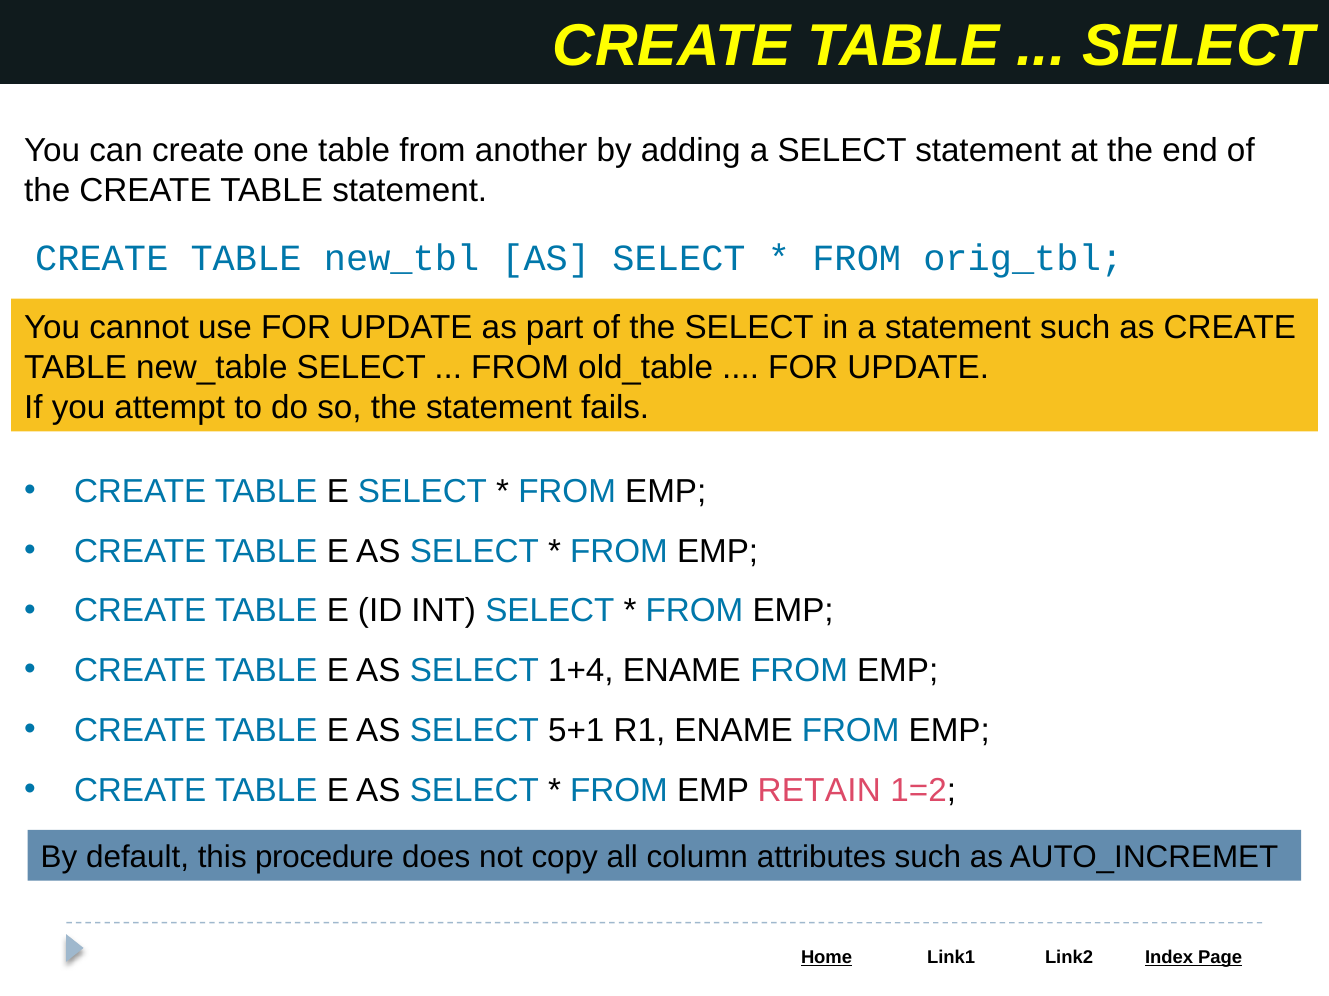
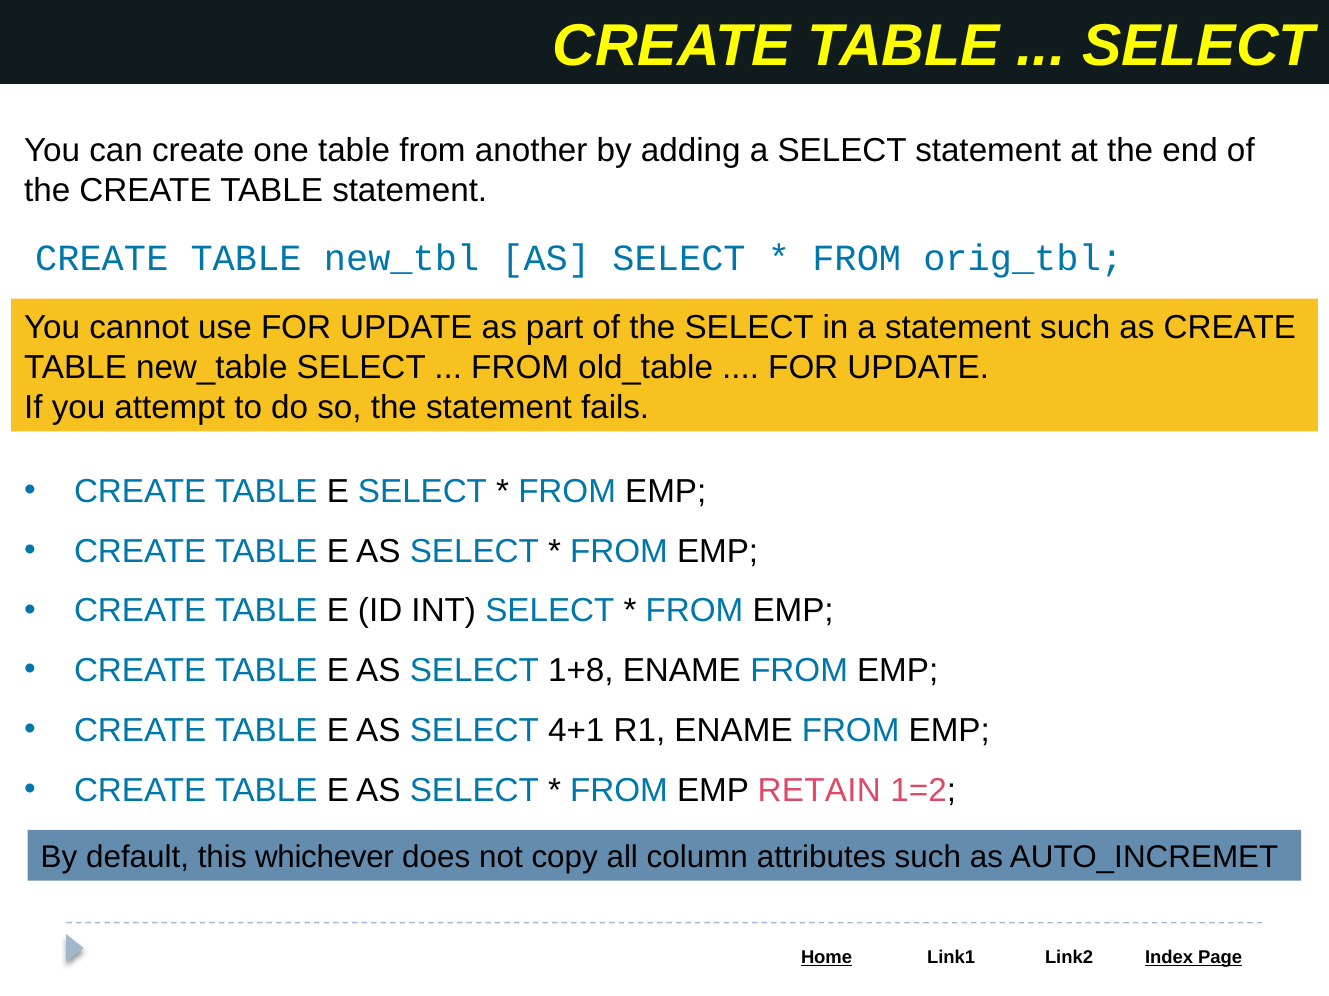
1+4: 1+4 -> 1+8 (581, 671)
5+1: 5+1 -> 4+1 (576, 731)
procedure: procedure -> whichever (324, 858)
